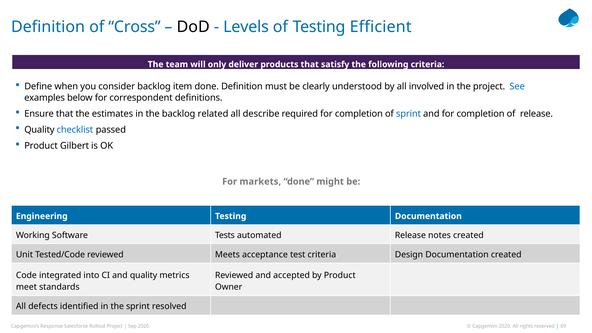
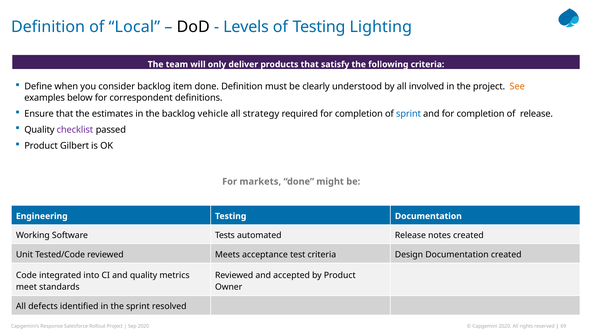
Cross: Cross -> Local (134, 27)
Efficient: Efficient -> Lighting (381, 27)
See colour: blue -> orange (517, 87)
related: related -> vehicle (213, 114)
describe: describe -> strategy (261, 114)
checklist colour: blue -> purple (75, 130)
